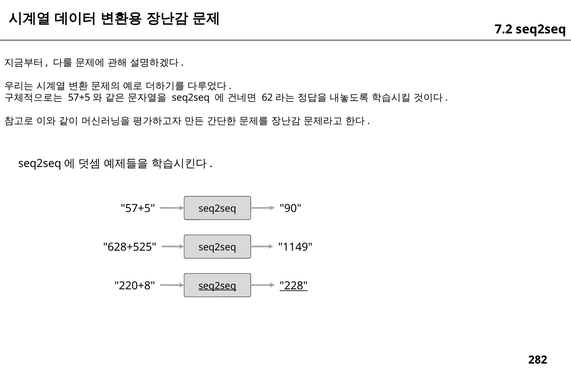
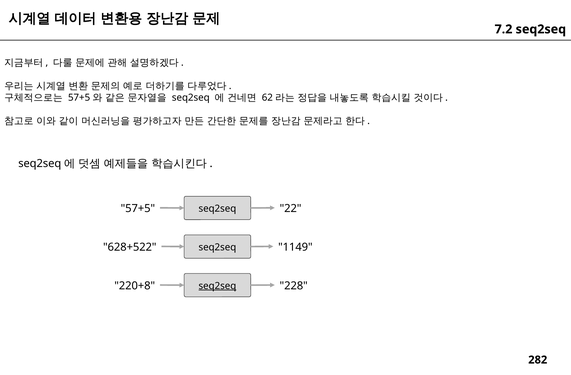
90: 90 -> 22 (291, 209)
628+525: 628+525 -> 628+522 (130, 247)
228 underline: present -> none (294, 286)
